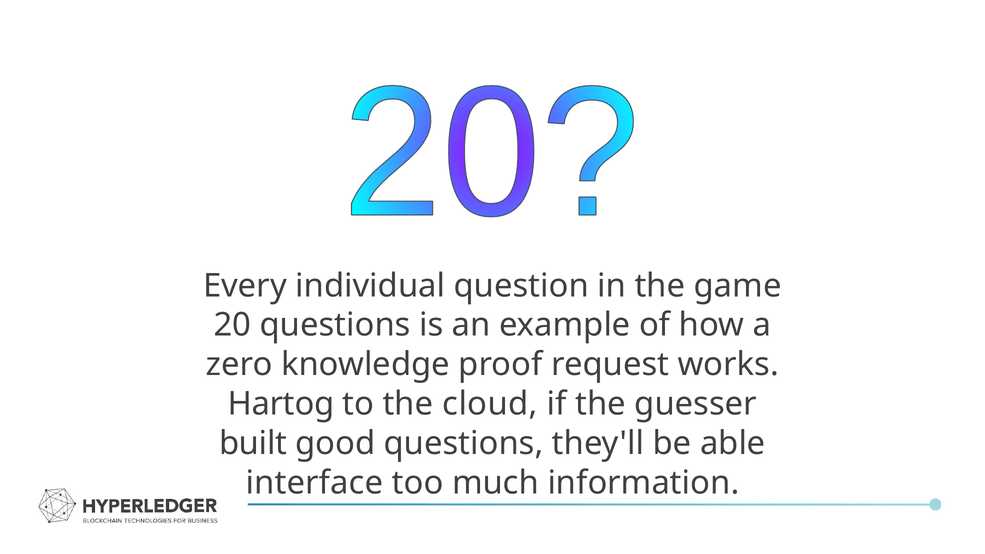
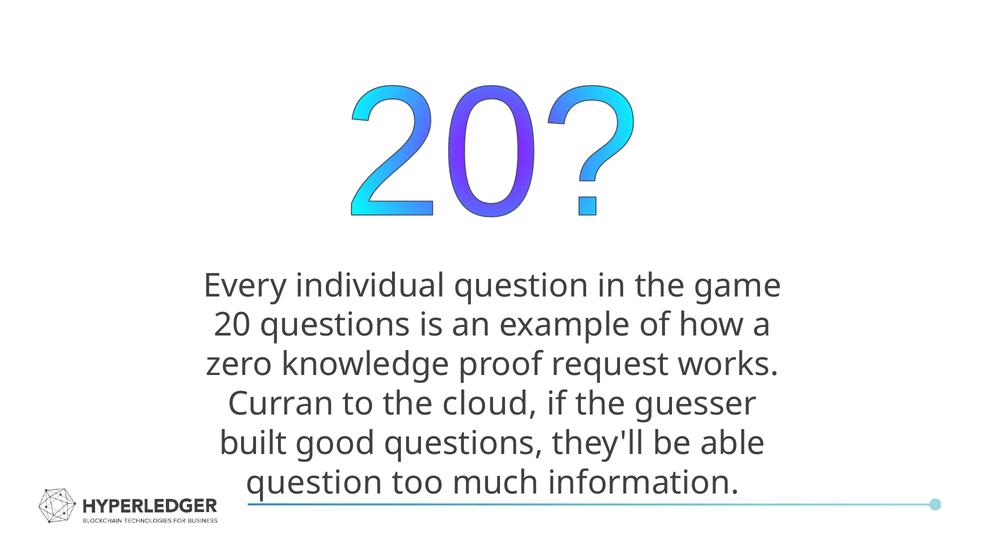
Hartog: Hartog -> Curran (281, 404)
interface: interface -> question (314, 483)
